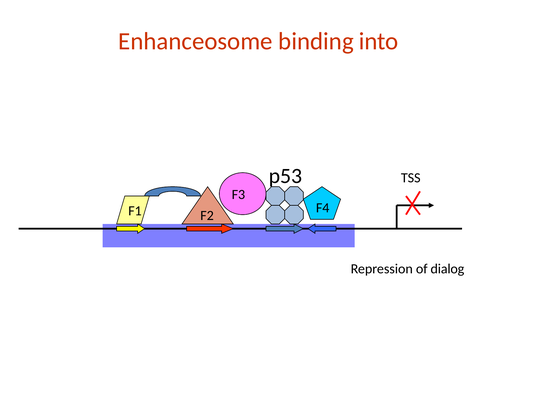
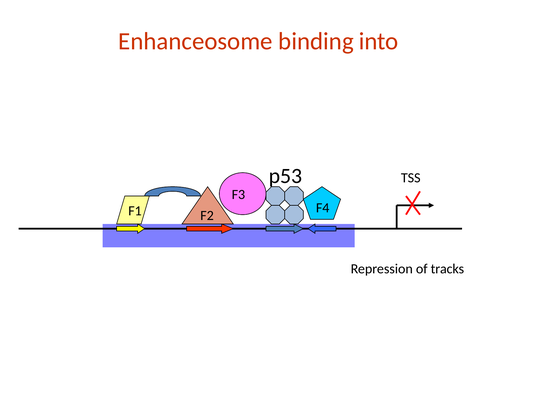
dialog: dialog -> tracks (447, 269)
